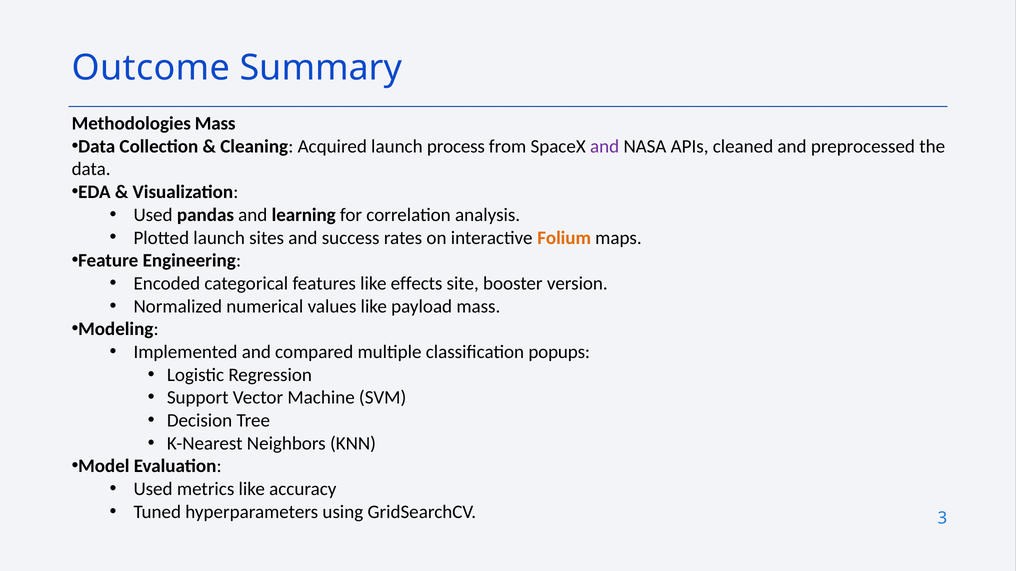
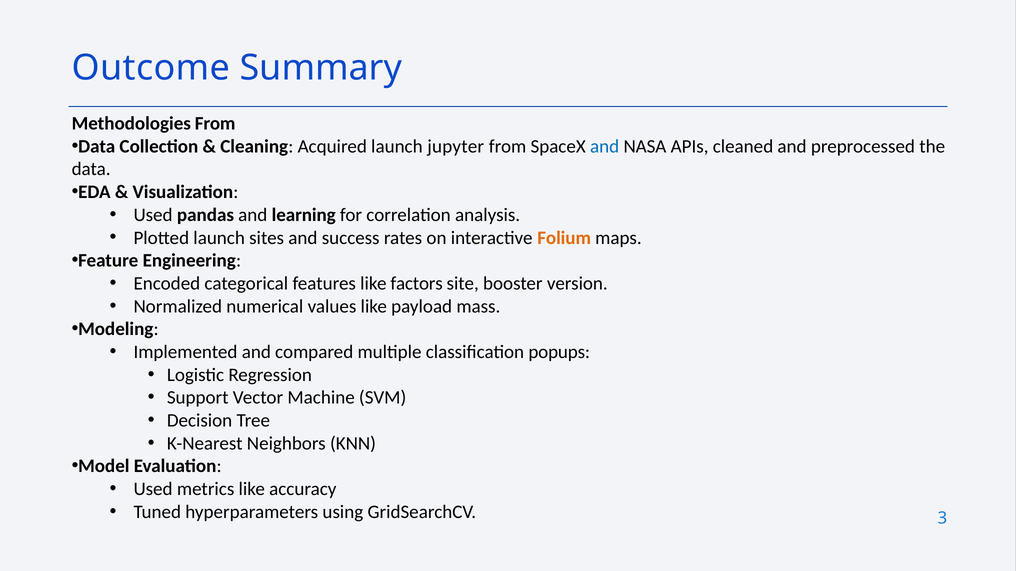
Methodologies Mass: Mass -> From (215, 124)
process: process -> jupyter (456, 147)
and colour: purple -> blue (605, 147)
effects: effects -> factors (417, 284)
